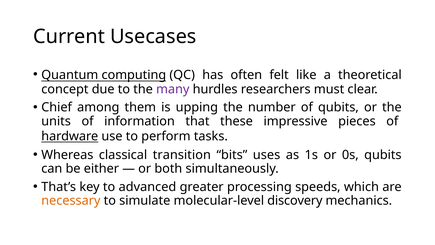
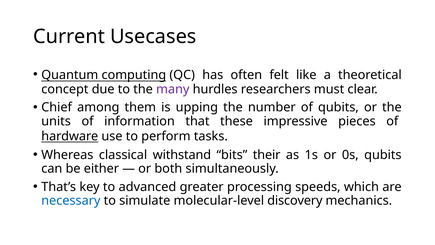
transition: transition -> withstand (182, 155)
uses: uses -> their (267, 155)
necessary colour: orange -> blue (71, 200)
